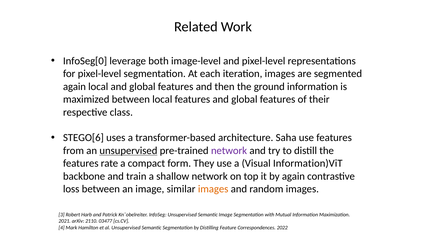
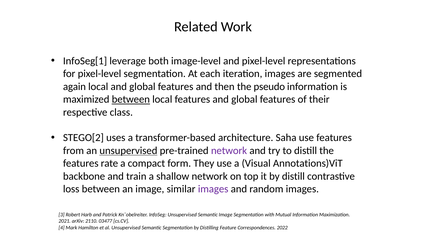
InfoSeg[0: InfoSeg[0 -> InfoSeg[1 (85, 61)
ground: ground -> pseudo (269, 86)
between underline: none -> present (131, 99)
STEGO[6: STEGO[6 -> STEGO[2 (83, 138)
Information)ViT: Information)ViT -> Annotations)ViT (308, 163)
by again: again -> distill (293, 176)
images colour: orange -> purple (213, 189)
